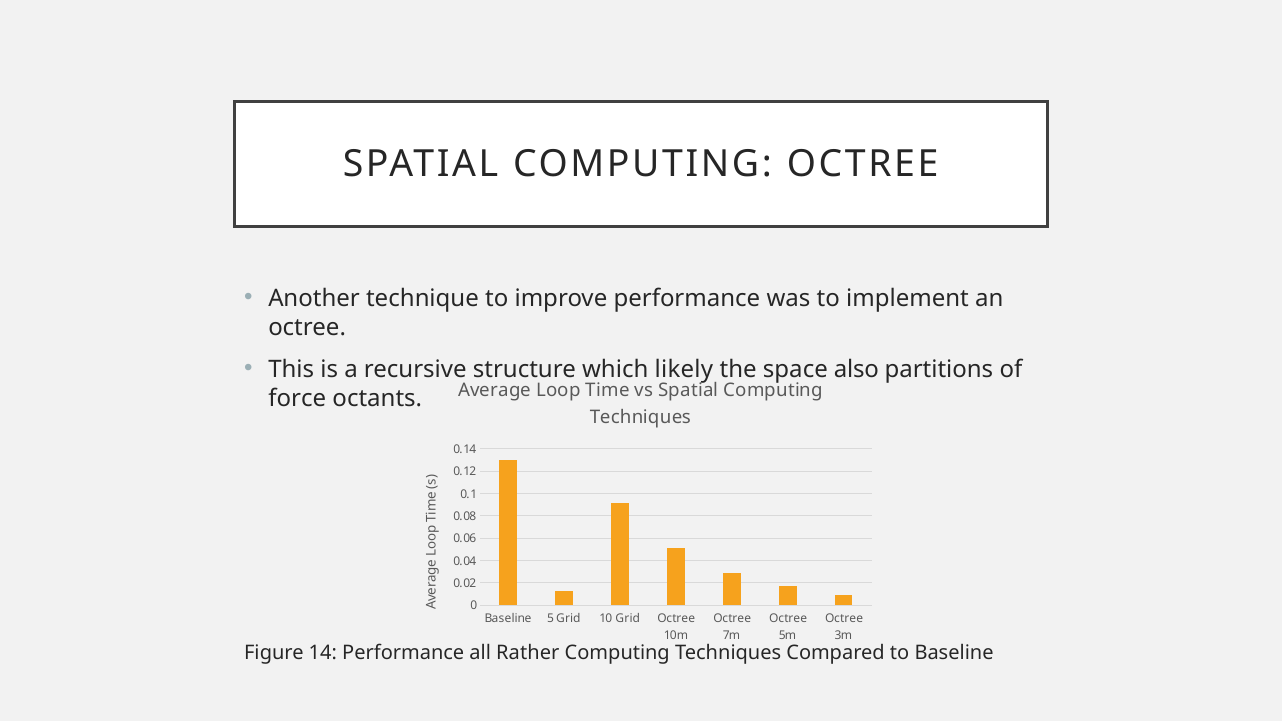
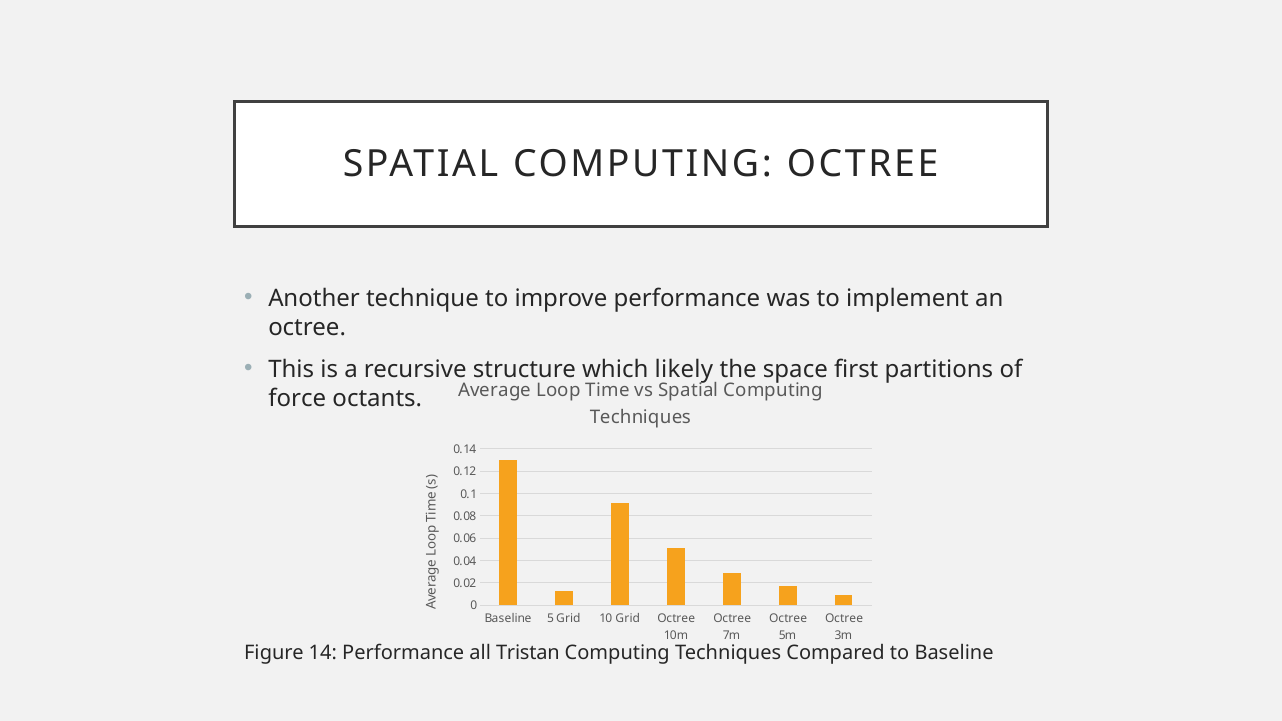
also: also -> first (856, 369)
Rather: Rather -> Tristan (528, 653)
